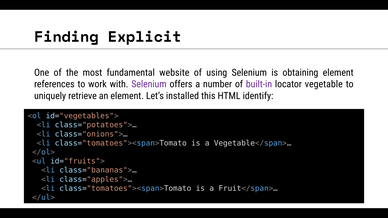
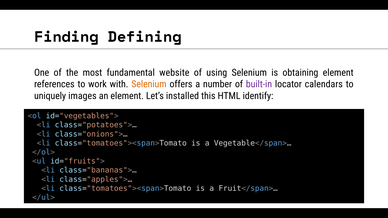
Explicit: Explicit -> Defining (145, 37)
Selenium colour: purple -> orange (149, 84)
vegetable: vegetable -> calendars (324, 84)
retrieve: retrieve -> images (82, 96)
